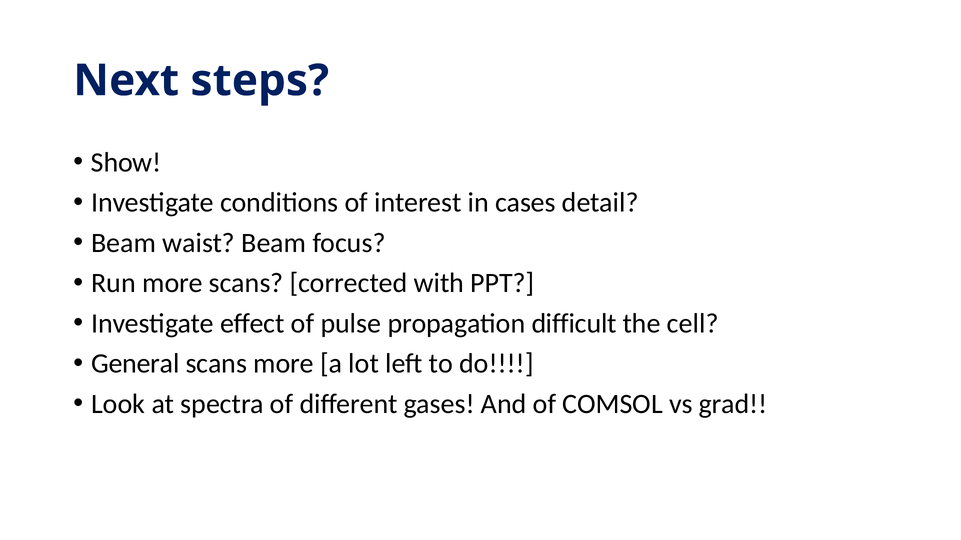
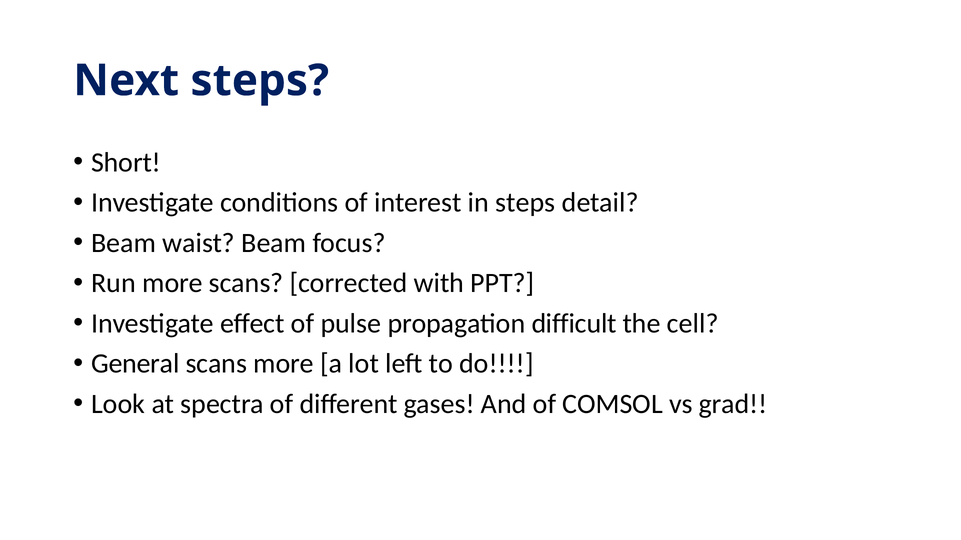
Show: Show -> Short (126, 162)
in cases: cases -> steps (525, 203)
